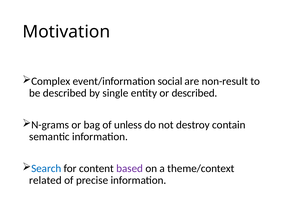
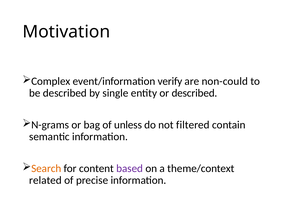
social: social -> verify (170, 81)
non-result: non-result -> non-could (225, 81)
destroy: destroy -> filtered (193, 125)
Search colour: blue -> orange (46, 169)
